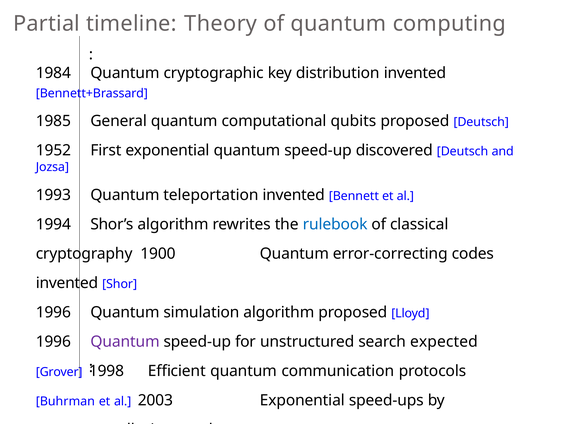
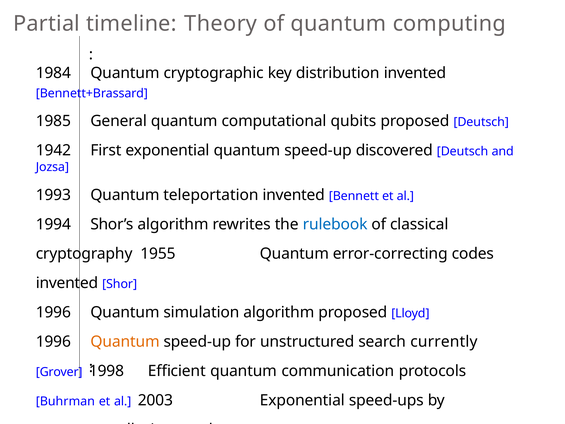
1952: 1952 -> 1942 (53, 151)
1900: 1900 -> 1955 (158, 254)
Quantum colour: purple -> orange (125, 342)
expected: expected -> currently (444, 342)
